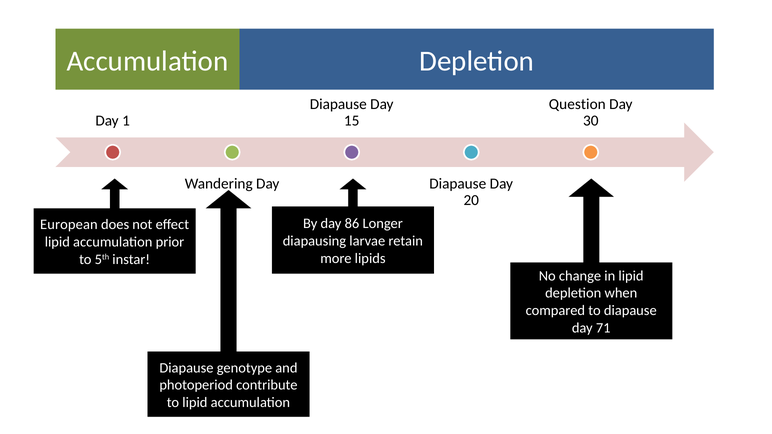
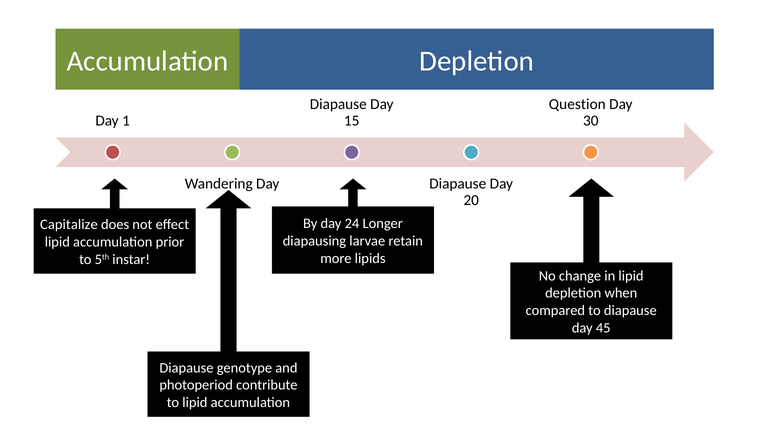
86: 86 -> 24 (352, 224)
European: European -> Capitalize (69, 225)
71: 71 -> 45 (603, 328)
